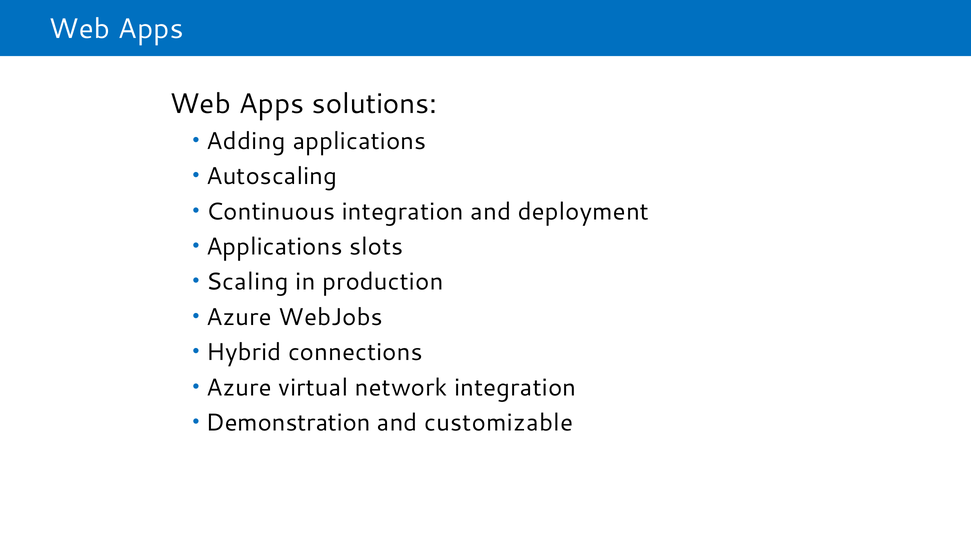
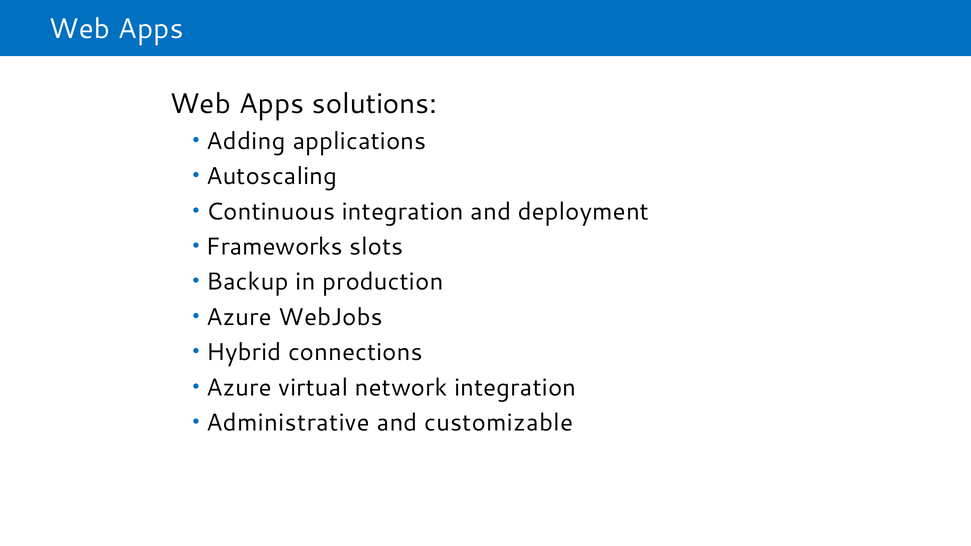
Applications: Applications -> Frameworks (274, 247)
Scaling: Scaling -> Backup (247, 282)
Demonstration: Demonstration -> Administrative (288, 423)
